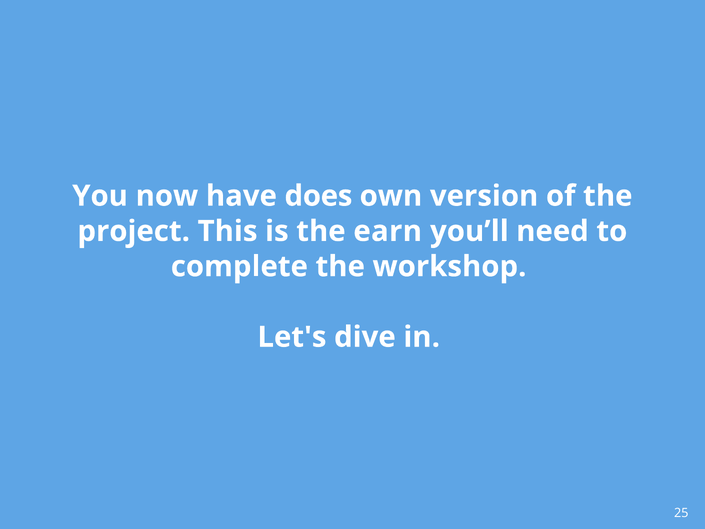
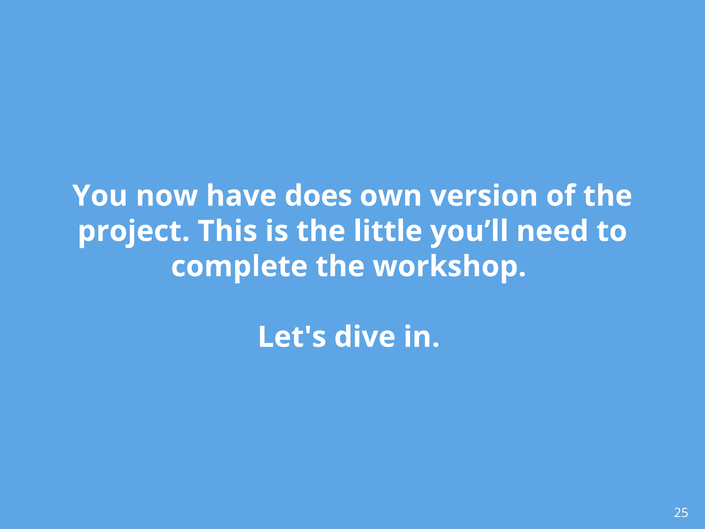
earn: earn -> little (388, 231)
